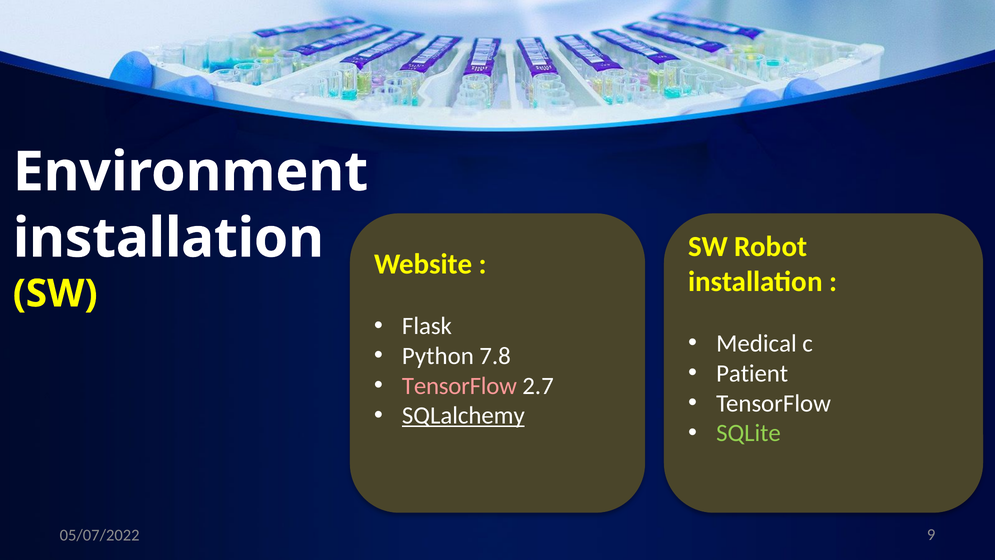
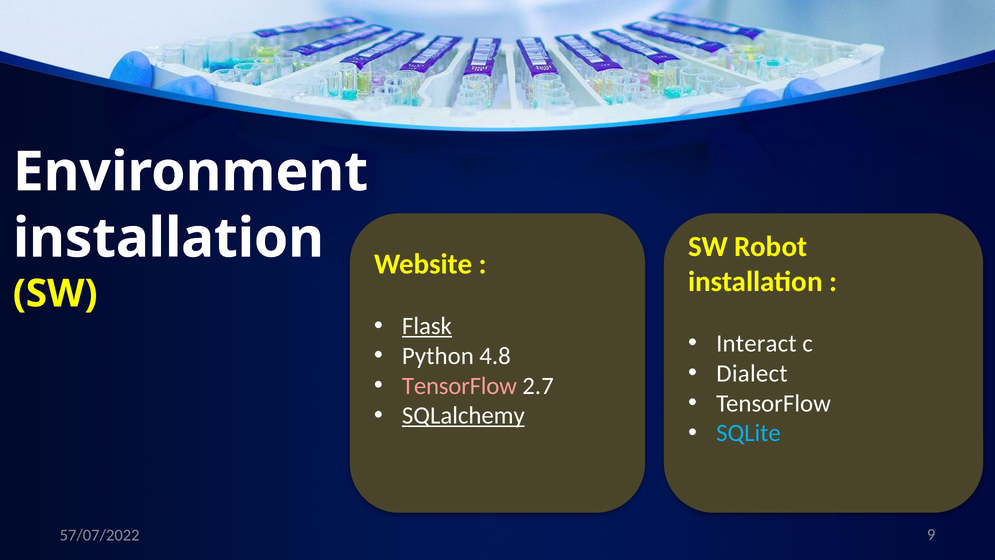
Flask underline: none -> present (427, 326)
Medical: Medical -> Interact (756, 343)
7.8: 7.8 -> 4.8 (495, 356)
Patient: Patient -> Dialect (752, 373)
SQLite colour: light green -> light blue (749, 433)
05/07/2022: 05/07/2022 -> 57/07/2022 (100, 535)
